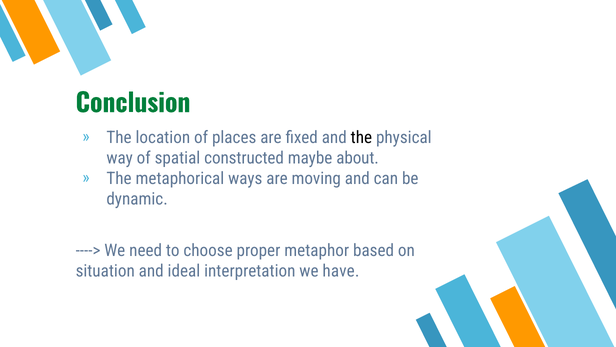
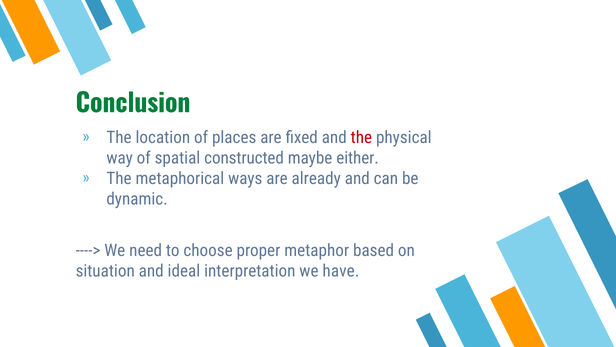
the colour: black -> red (361, 137)
about: about -> either (358, 158)
moving: moving -> already (316, 178)
